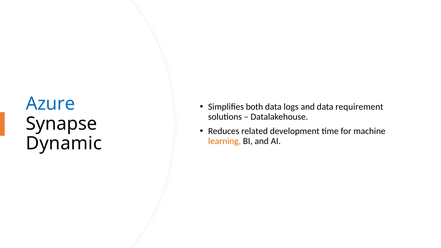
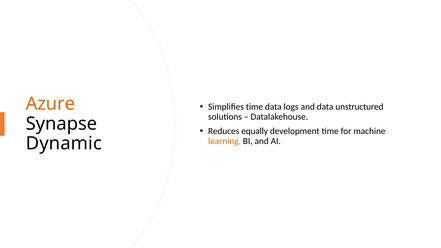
Azure colour: blue -> orange (50, 104)
Simplifies both: both -> time (254, 107)
requirement: requirement -> unstructured (359, 107)
related: related -> equally (255, 131)
